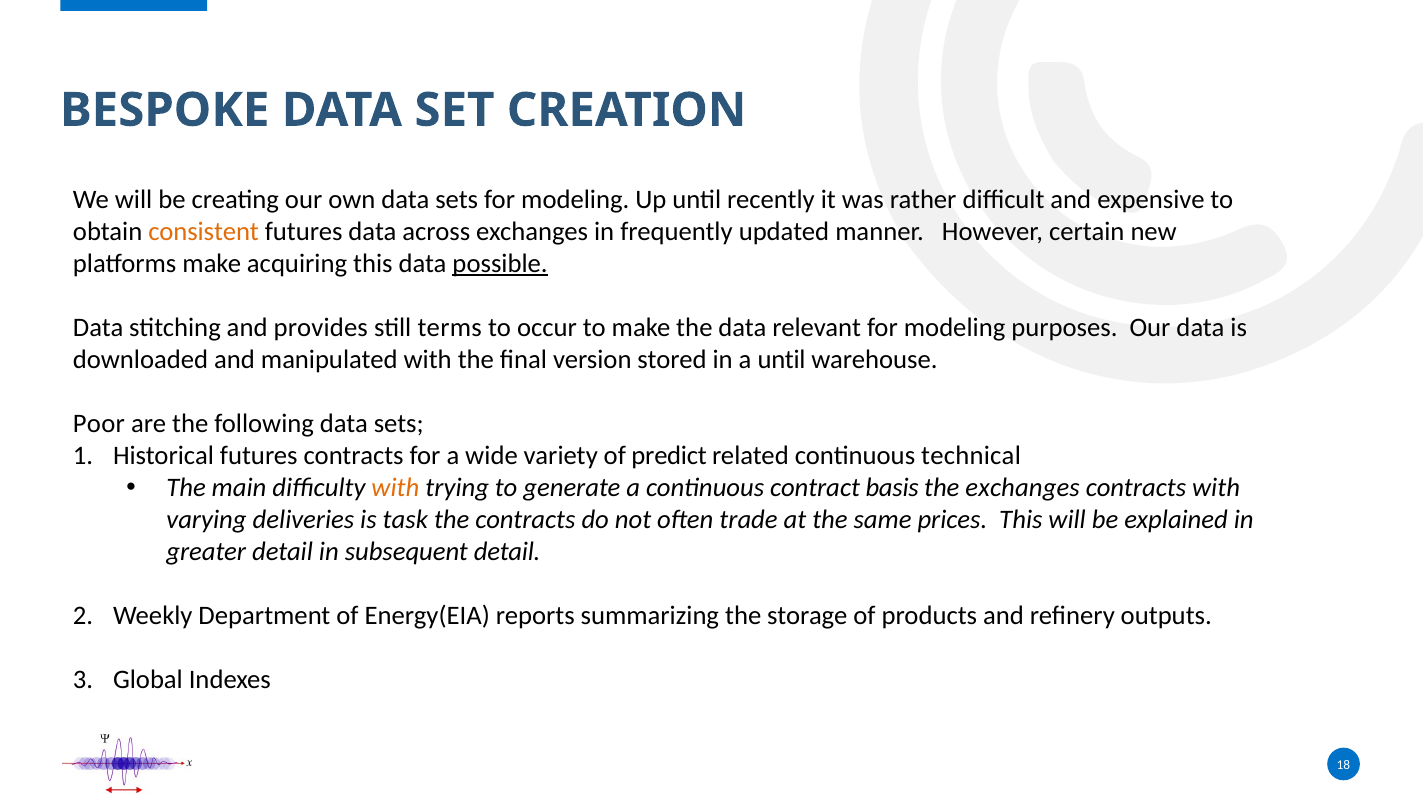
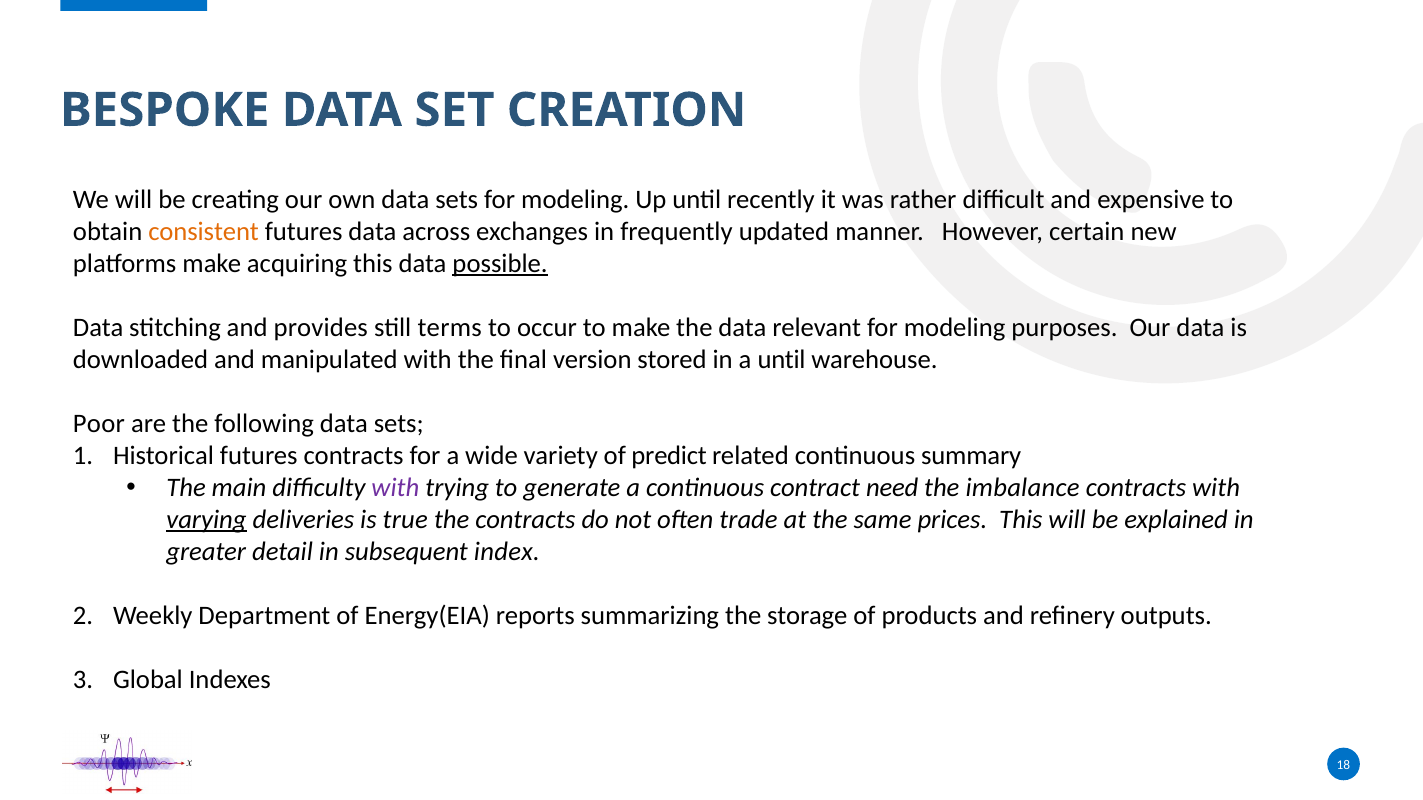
technical: technical -> summary (971, 456)
with colour: orange -> purple (395, 488)
basis: basis -> need (892, 488)
the exchanges: exchanges -> imbalance (1023, 488)
varying underline: none -> present (206, 520)
task: task -> true (405, 520)
subsequent detail: detail -> index (507, 552)
